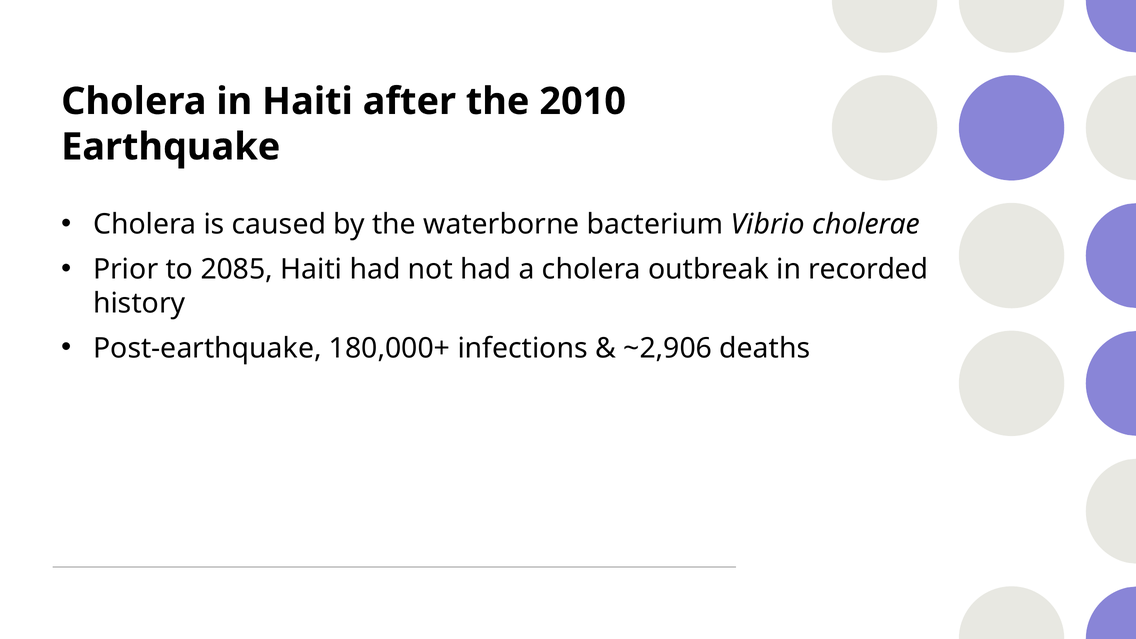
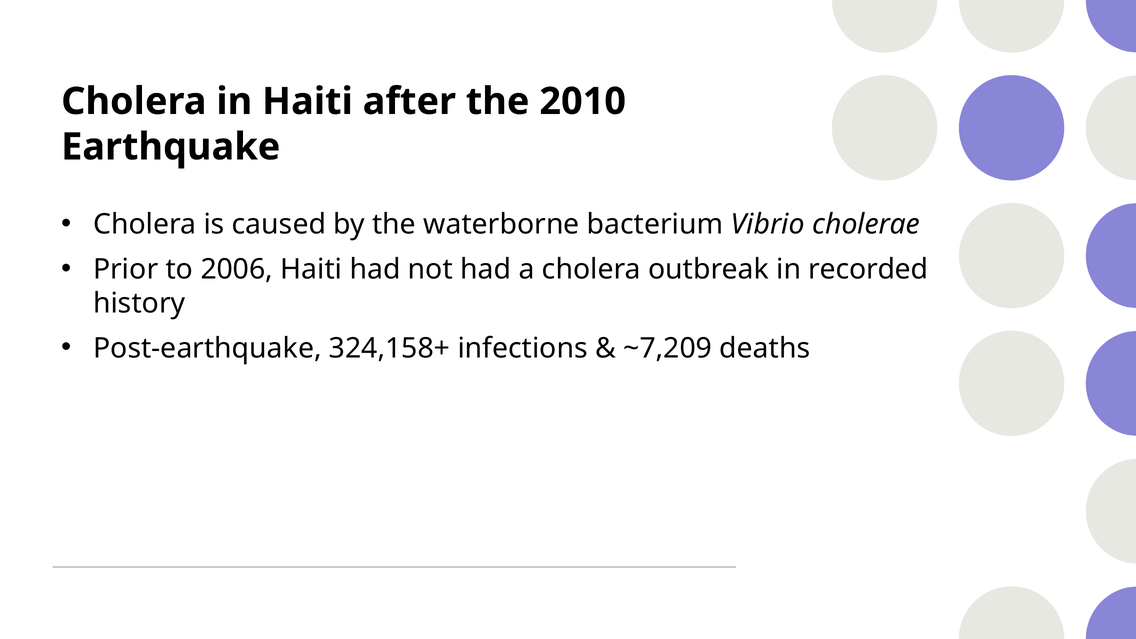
2085: 2085 -> 2006 (237, 269)
180,000+: 180,000+ -> 324,158+ (390, 348)
~2,906: ~2,906 -> ~7,209 (668, 348)
